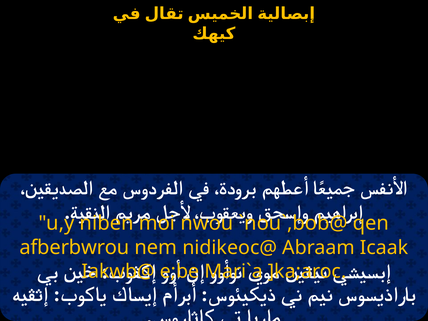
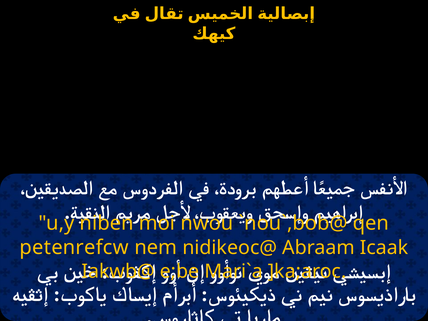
afberbwrou: afberbwrou -> petenrefcw (74, 248)
